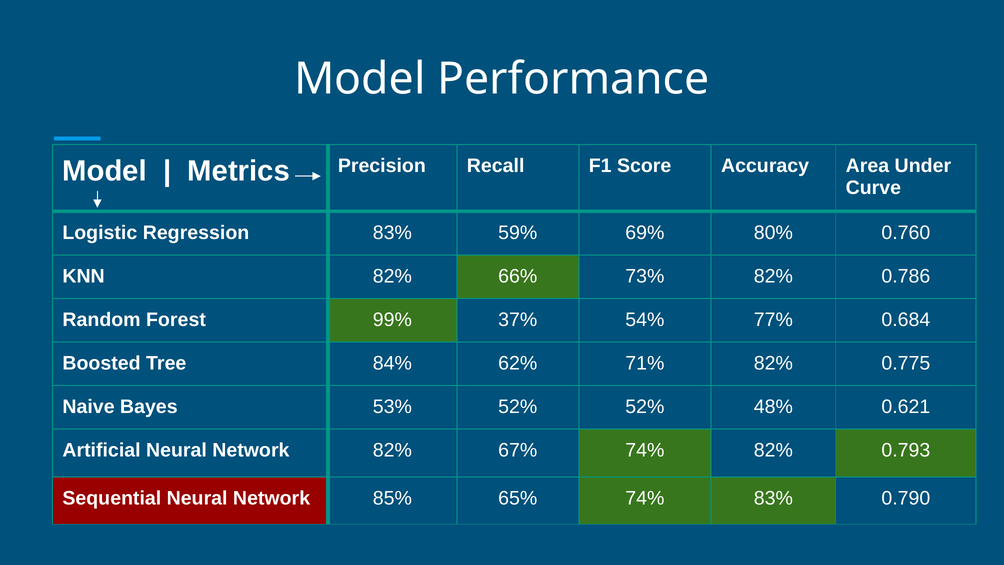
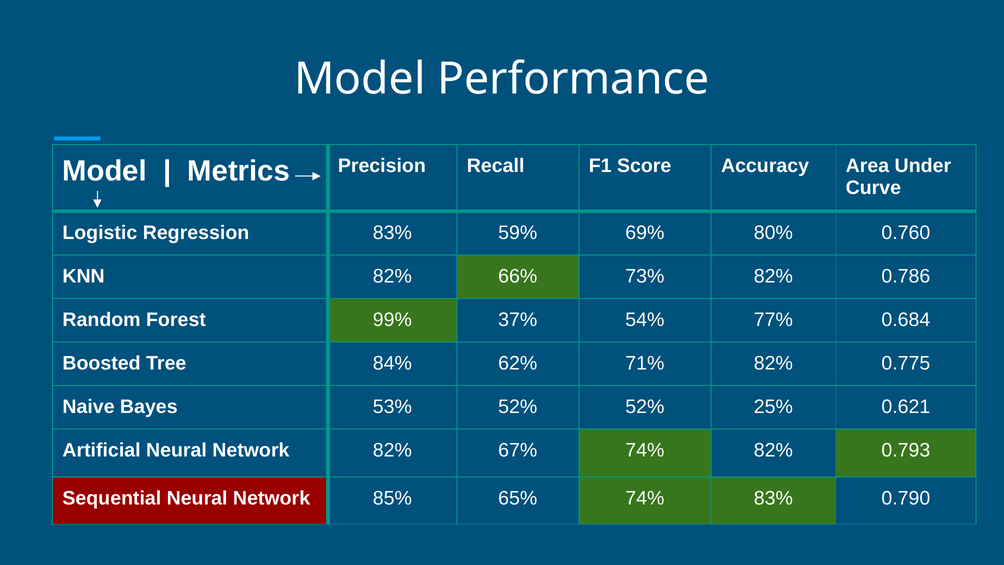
48%: 48% -> 25% (773, 407)
